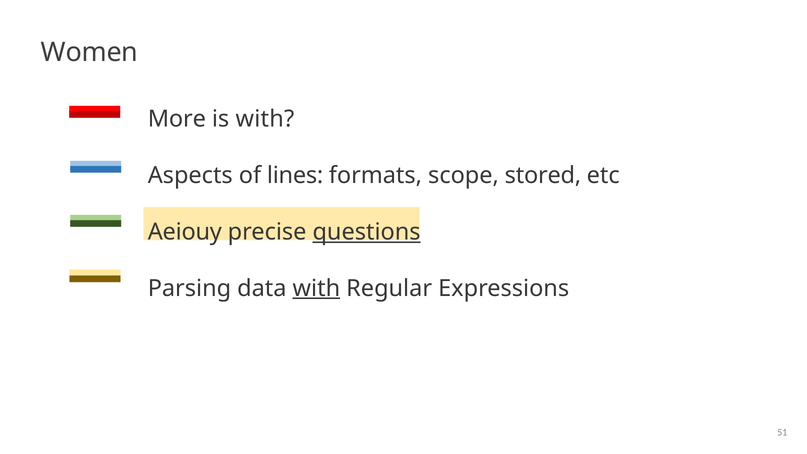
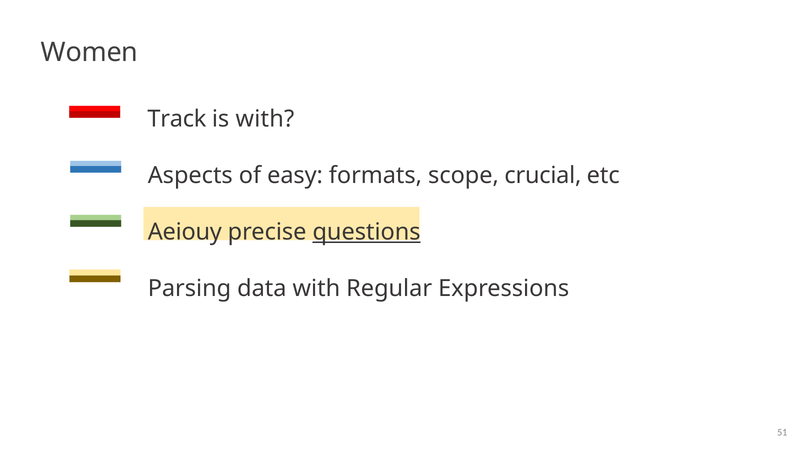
More: More -> Track (177, 119)
lines: lines -> easy (295, 176)
stored: stored -> crucial (543, 176)
with underline: present -> none (316, 288)
